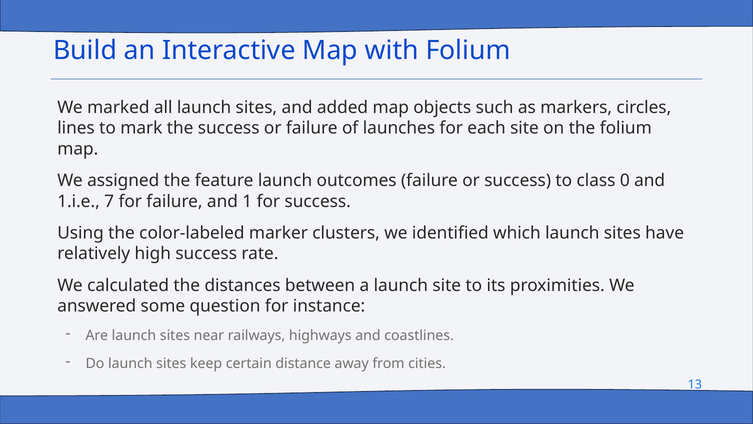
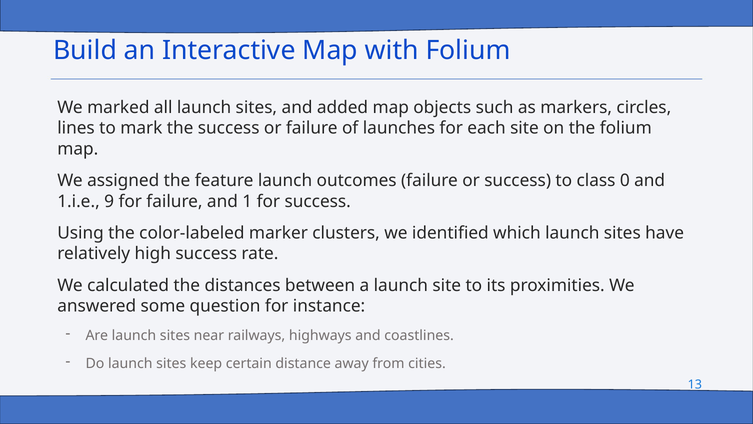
7: 7 -> 9 (109, 201)
